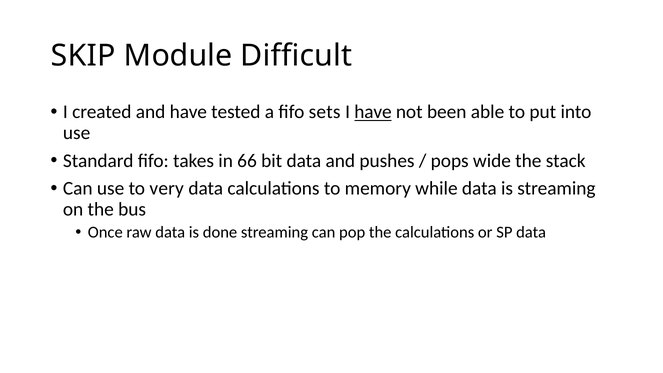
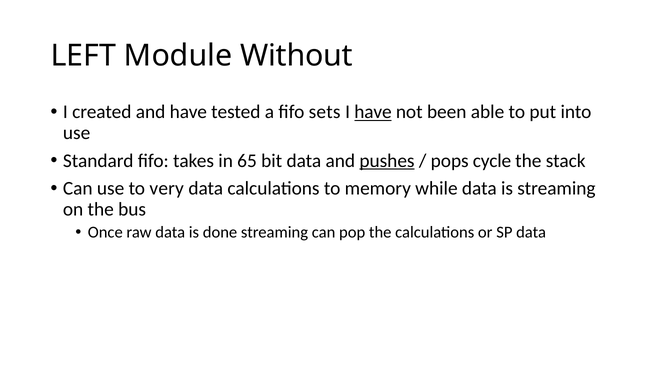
SKIP: SKIP -> LEFT (83, 56)
Difficult: Difficult -> Without (296, 56)
66: 66 -> 65 (247, 161)
pushes underline: none -> present (387, 161)
wide: wide -> cycle (492, 161)
